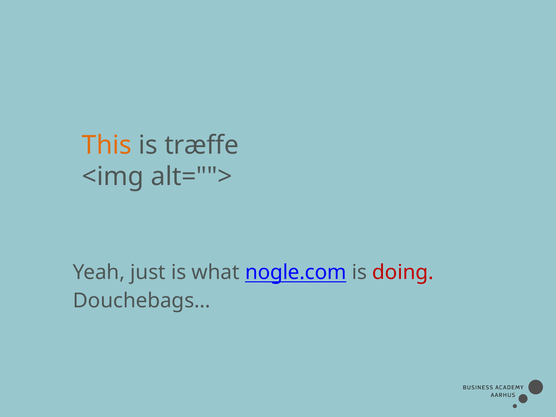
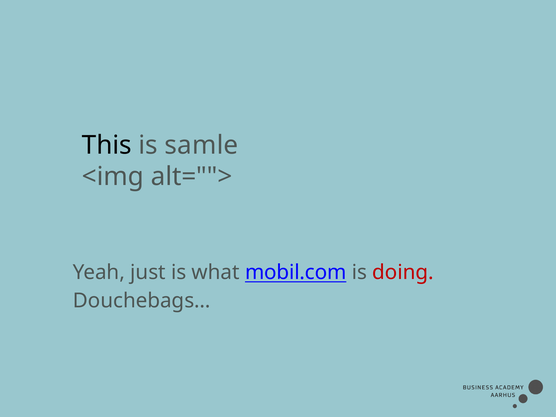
This colour: orange -> black (107, 145)
træffe: træffe -> samle (201, 145)
nogle.com: nogle.com -> mobil.com (296, 272)
